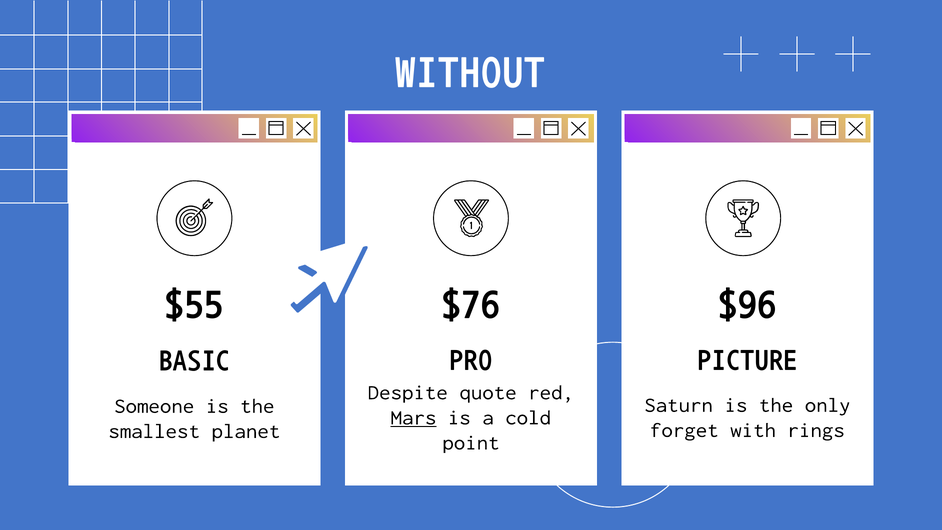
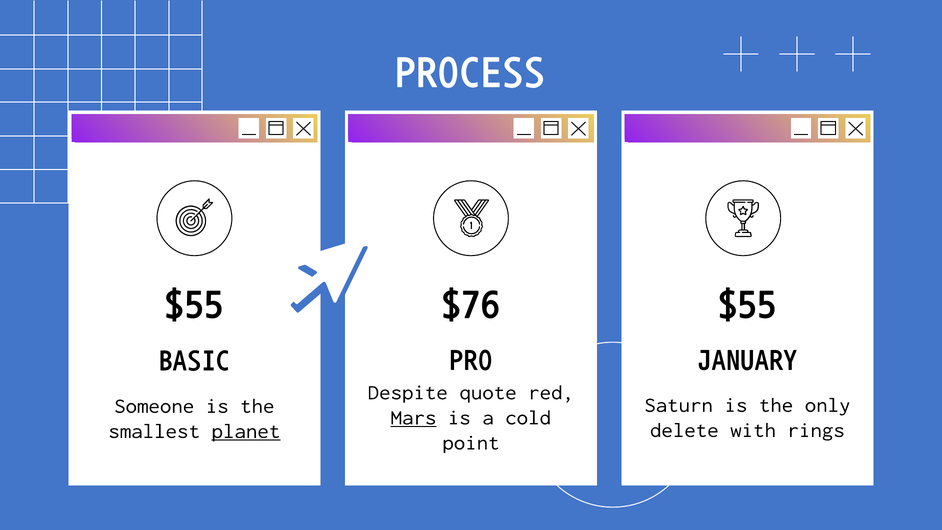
WITHOUT: WITHOUT -> PROCESS (470, 71)
$96: $96 -> $55 (747, 303)
PICTURE: PICTURE -> JANUARY (748, 359)
forget: forget -> delete (684, 430)
planet underline: none -> present (246, 431)
